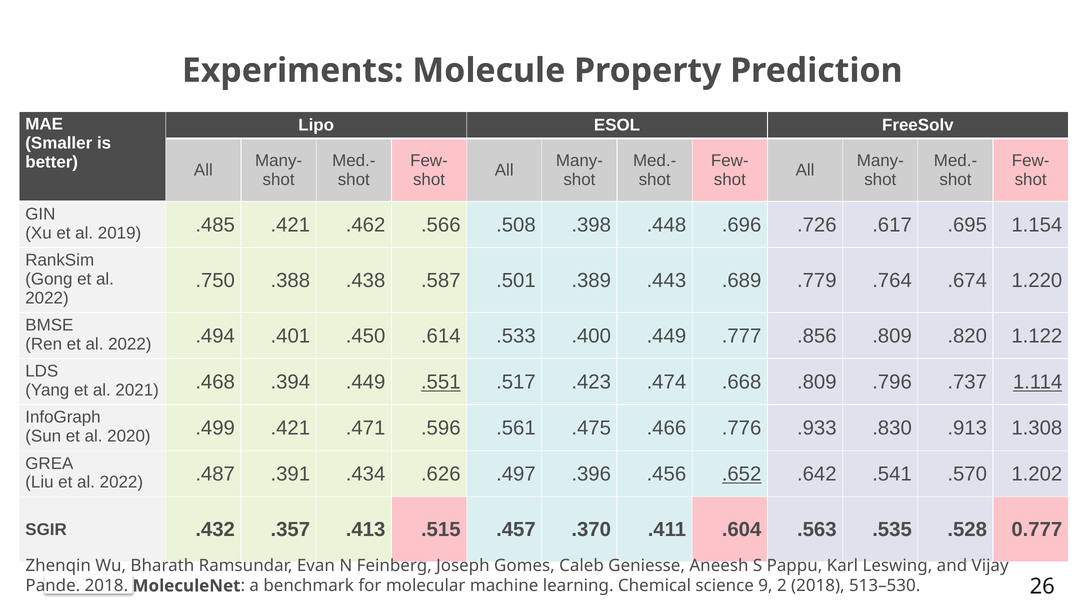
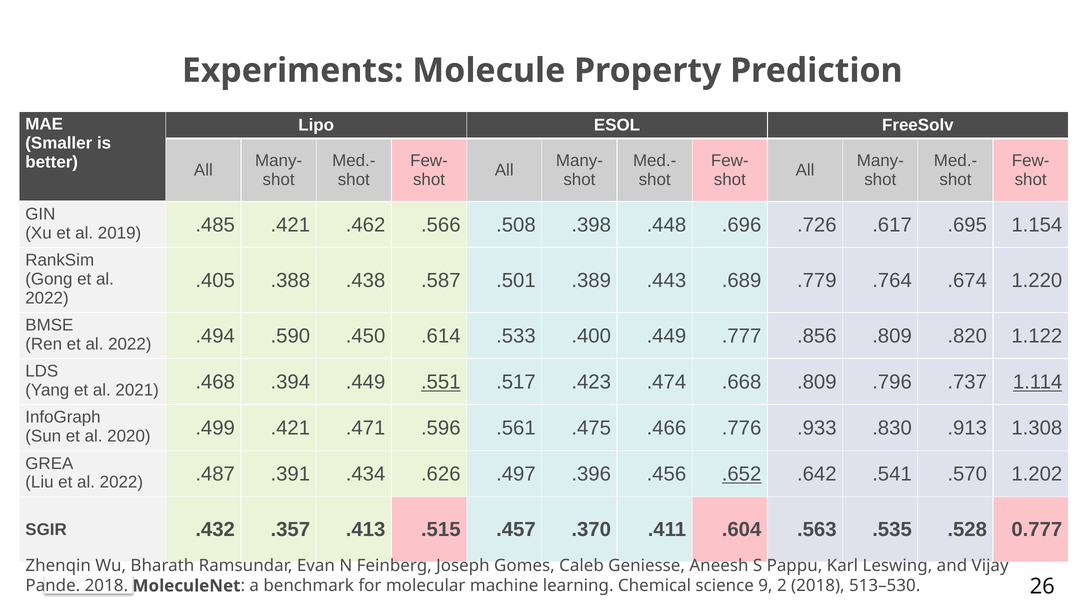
.750: .750 -> .405 (215, 280)
.401: .401 -> .590 (290, 336)
